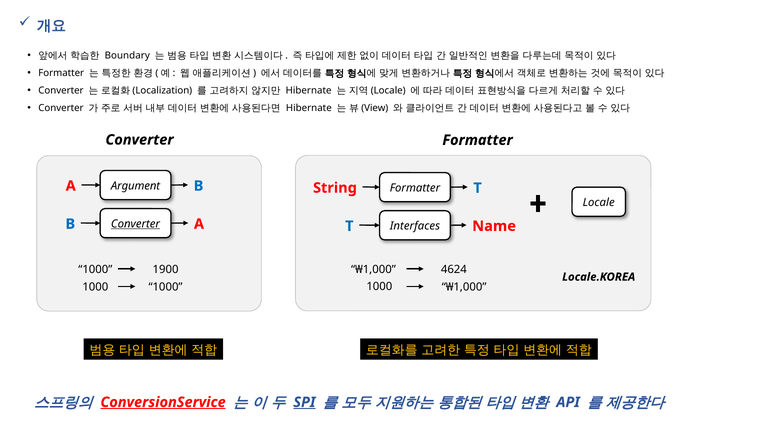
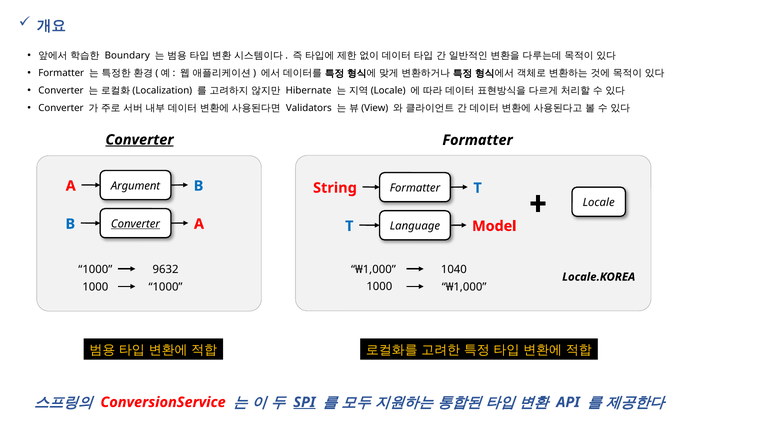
Hibernate: Hibernate -> Validators (309, 108)
Converter underline: none -> present (139, 140)
Interfaces: Interfaces -> Language (415, 226)
Name: Name -> Model (494, 226)
1900: 1900 -> 9632 (166, 269)
4624: 4624 -> 1040 (454, 269)
ConversionService underline: present -> none (163, 402)
